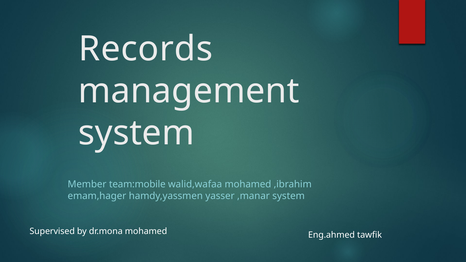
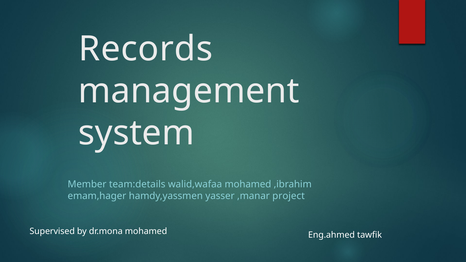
team:mobile: team:mobile -> team:details (137, 184)
,manar system: system -> project (289, 196)
